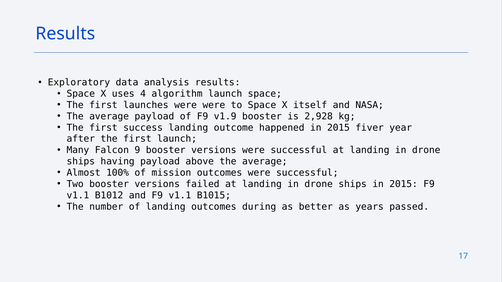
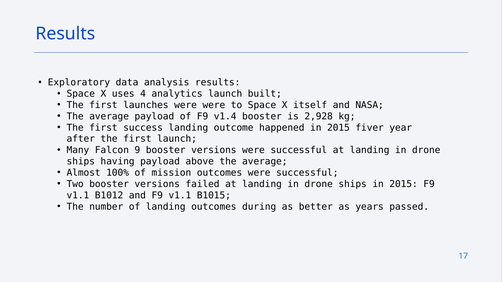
algorithm: algorithm -> analytics (177, 94)
launch space: space -> built (265, 94)
v1.9: v1.9 -> v1.4 (225, 116)
